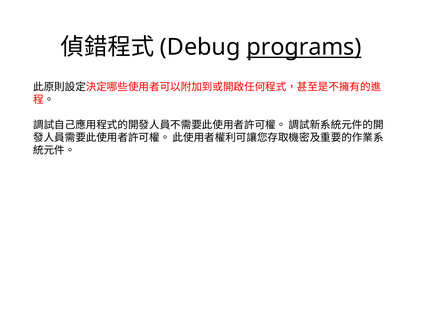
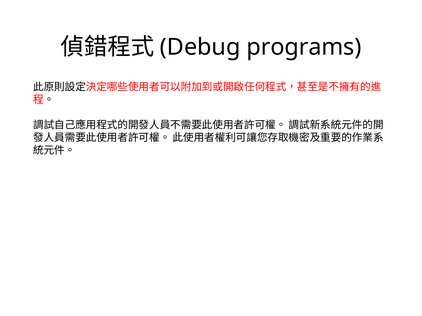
programs underline: present -> none (304, 47)
